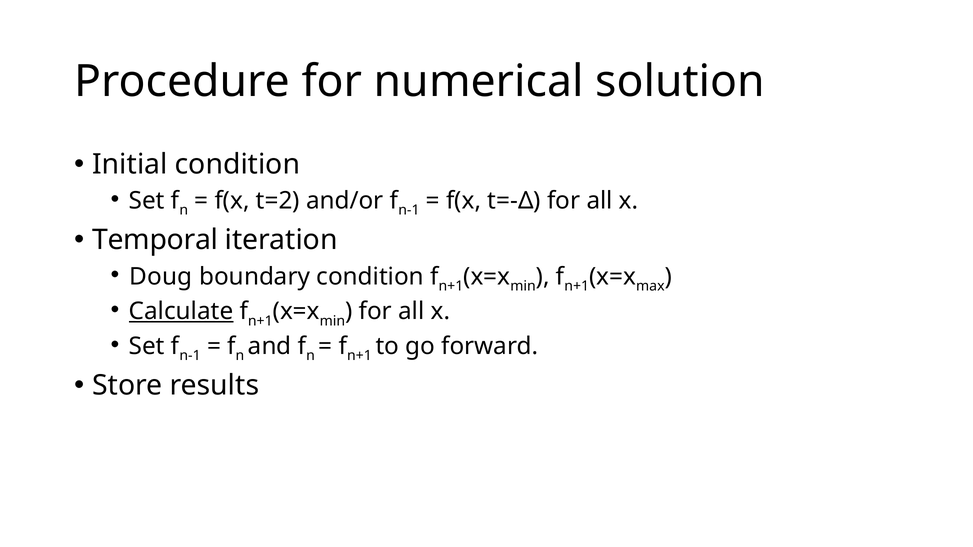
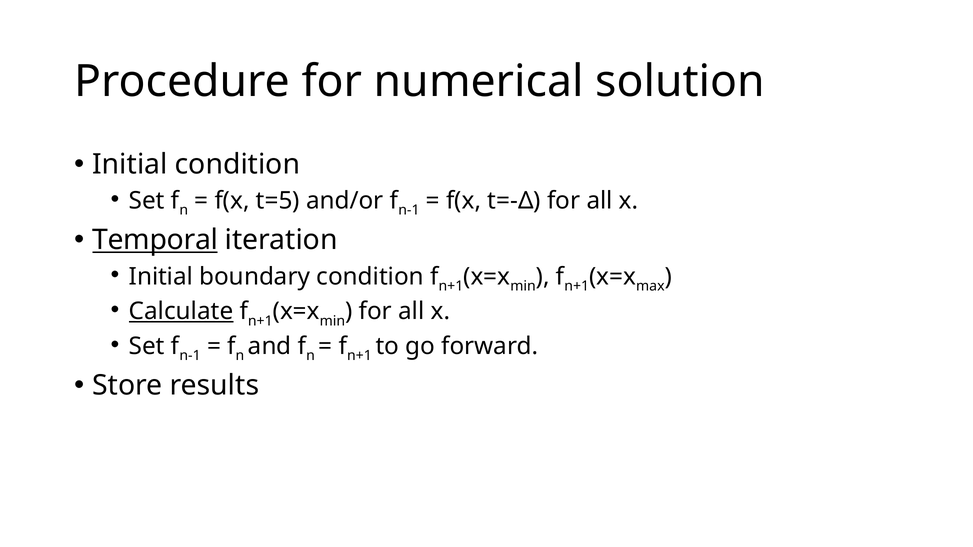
t=2: t=2 -> t=5 (278, 201)
Temporal underline: none -> present (155, 240)
Doug: Doug -> Initial (161, 277)
